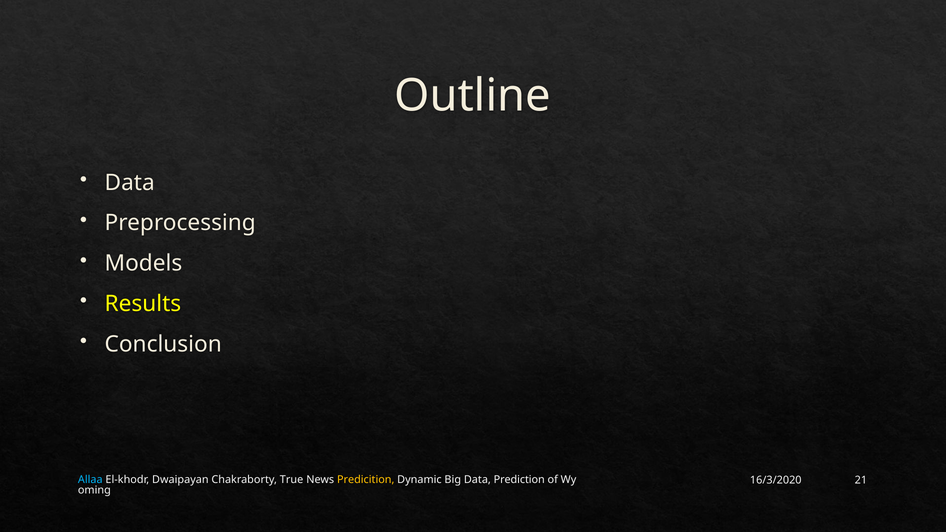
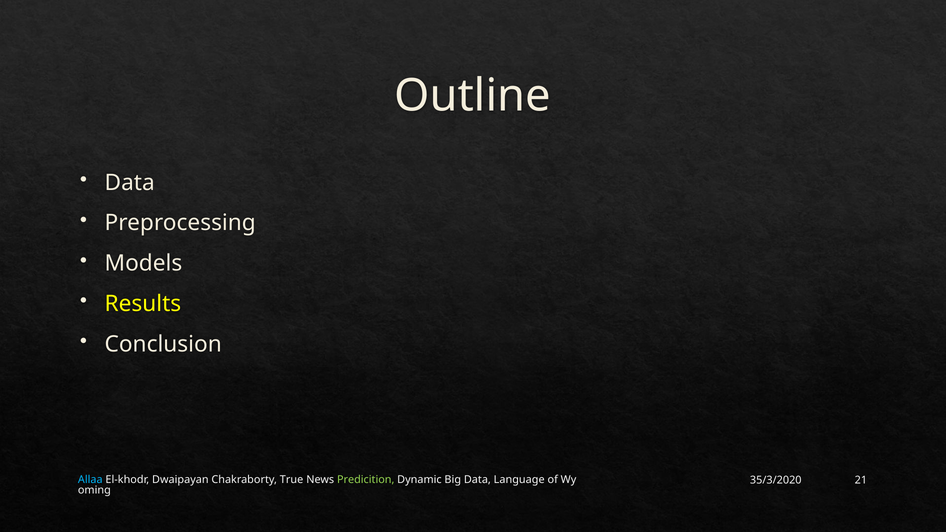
Predicition colour: yellow -> light green (366, 480)
Prediction: Prediction -> Language (519, 480)
16/3/2020: 16/3/2020 -> 35/3/2020 (776, 480)
